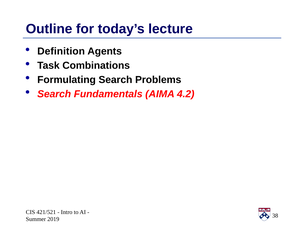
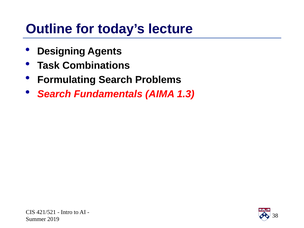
Definition: Definition -> Designing (61, 51)
4.2: 4.2 -> 1.3 (186, 94)
